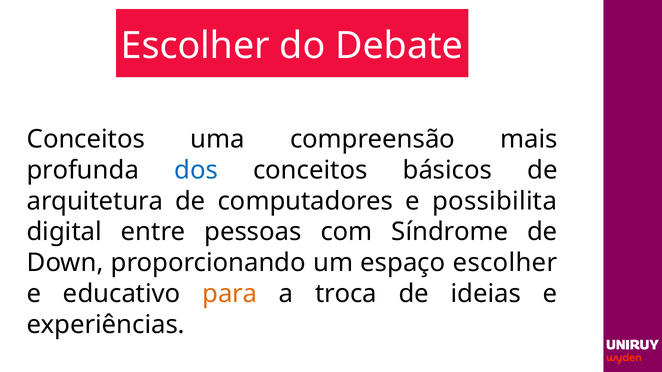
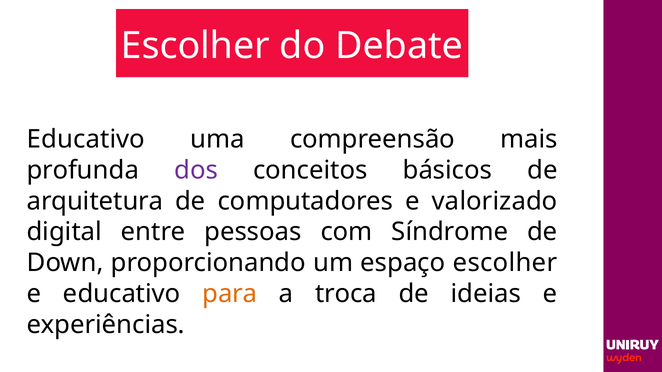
Conceitos: Conceitos -> Educativo (86, 139)
dos colour: blue -> purple (196, 170)
possibilita: possibilita -> valorizado (495, 201)
